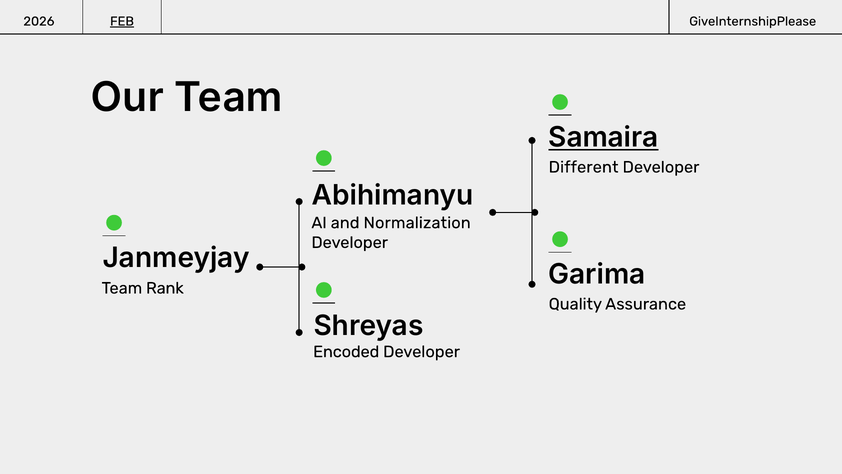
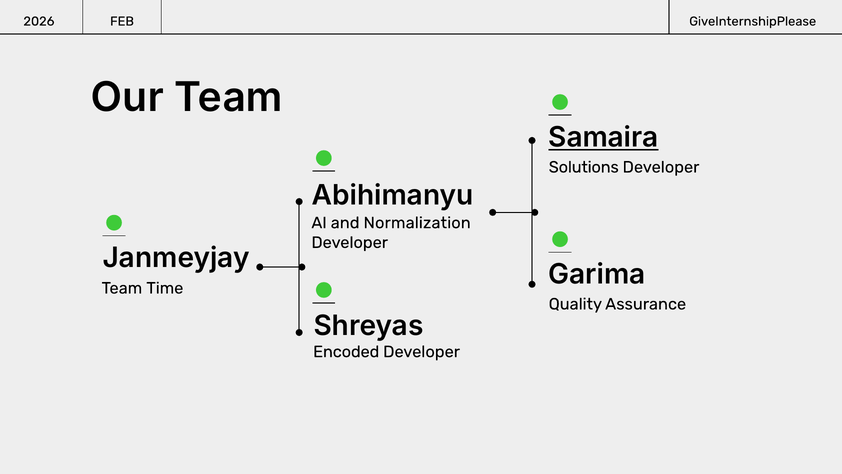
FEB underline: present -> none (122, 21)
Different: Different -> Solutions (584, 167)
Rank: Rank -> Time (165, 288)
